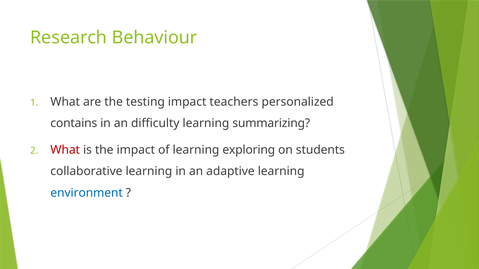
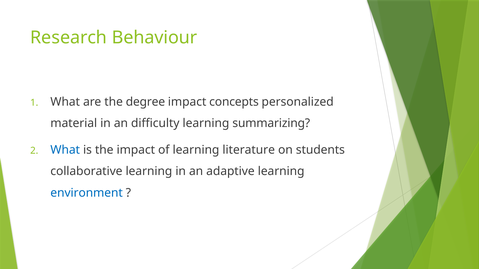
testing: testing -> degree (145, 102)
teachers: teachers -> concepts (234, 102)
contains: contains -> material (74, 123)
What colour: red -> blue (65, 150)
exploring: exploring -> literature (249, 150)
